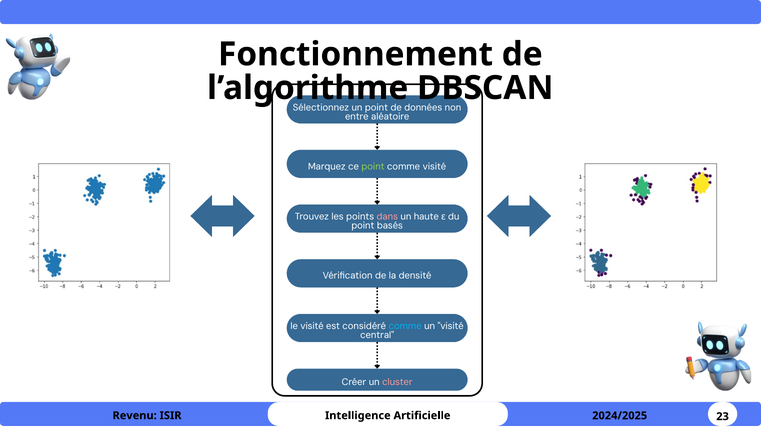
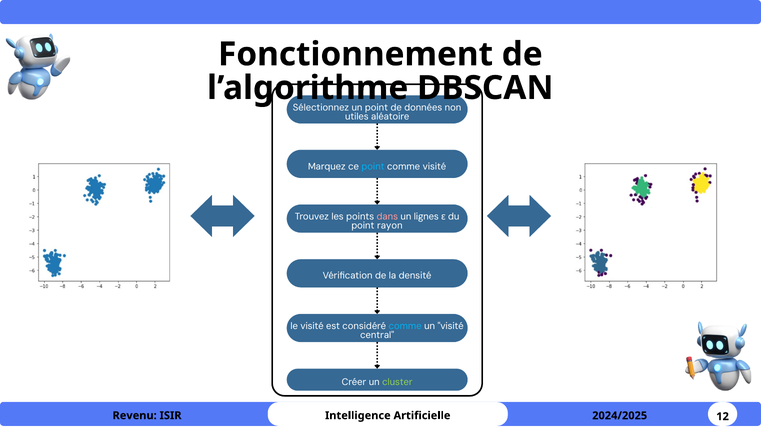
entre: entre -> utiles (357, 117)
point colour: light green -> light blue (373, 166)
haute: haute -> lignes (426, 217)
basés: basés -> rayon (390, 226)
cluster colour: pink -> light green (397, 382)
23: 23 -> 12 (723, 417)
